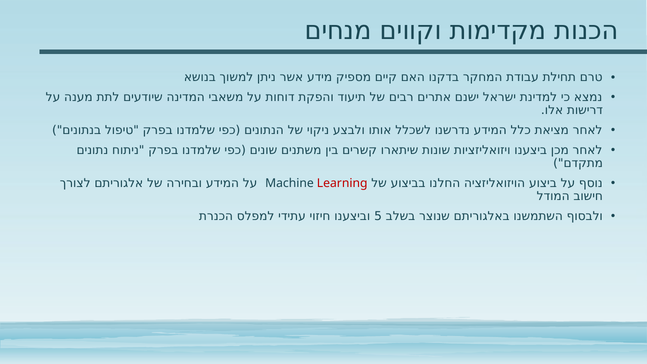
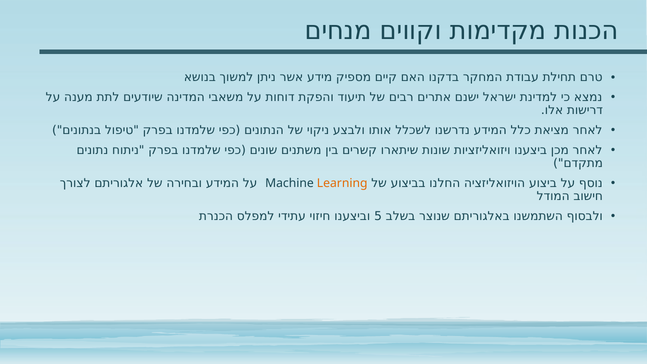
Learning colour: red -> orange (342, 183)
